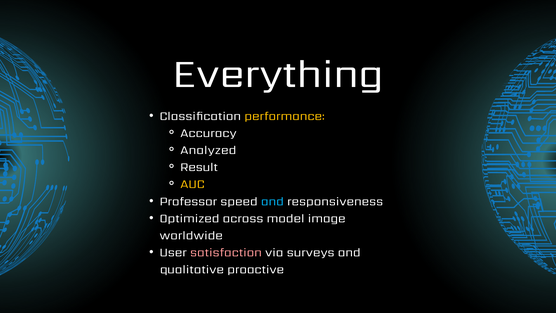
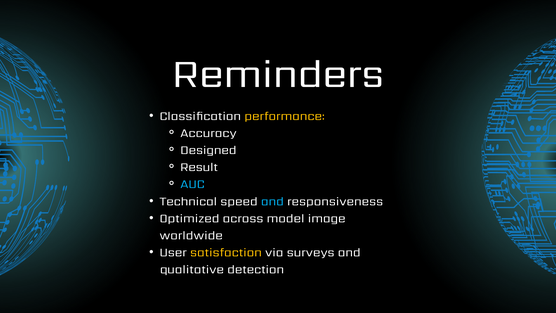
Everything: Everything -> Reminders (278, 74)
Analyzed: Analyzed -> Designed (208, 150)
AUC colour: yellow -> light blue (192, 184)
Professor: Professor -> Technical (188, 201)
satisfaction colour: pink -> yellow (226, 252)
proactive: proactive -> detection (256, 269)
